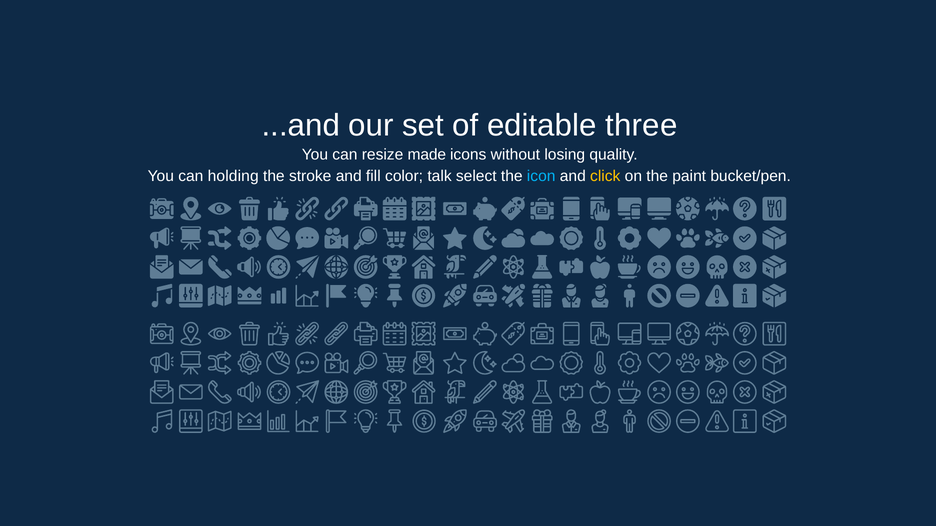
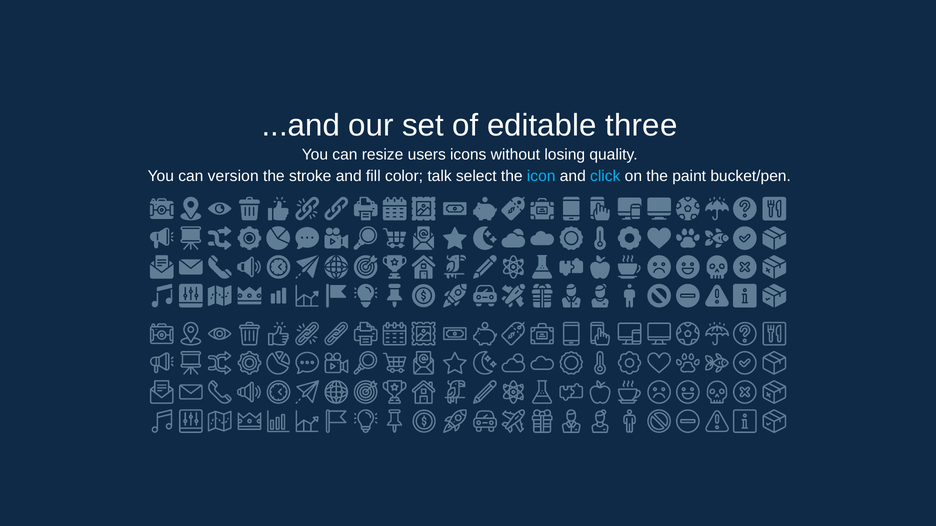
made: made -> users (427, 155)
holding: holding -> version (233, 176)
click colour: yellow -> light blue (605, 176)
